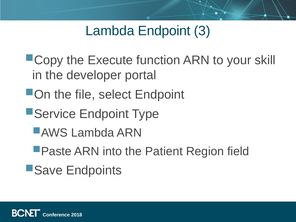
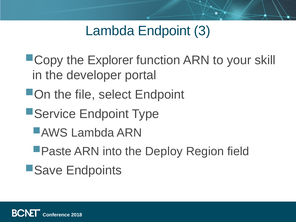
Execute: Execute -> Explorer (110, 60)
Patient: Patient -> Deploy (164, 151)
